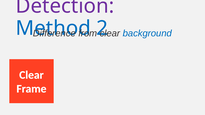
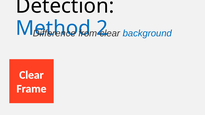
Detection colour: purple -> black (65, 6)
